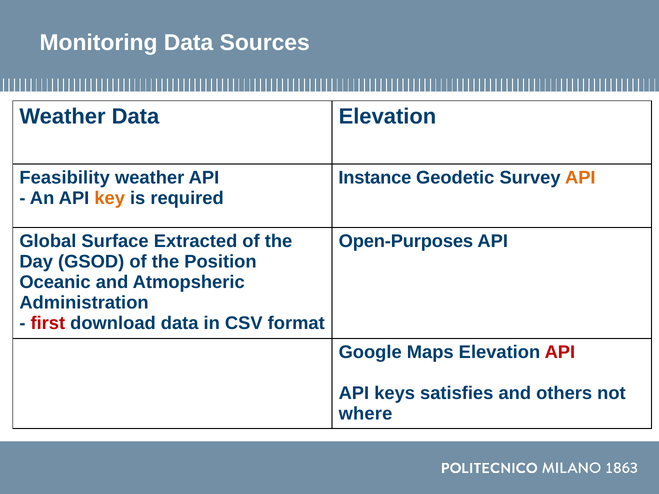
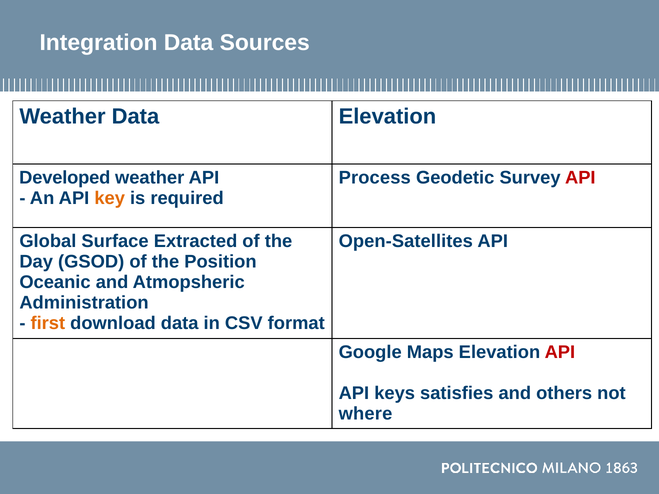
Monitoring: Monitoring -> Integration (99, 43)
Feasibility: Feasibility -> Developed (65, 178)
Instance: Instance -> Process (375, 178)
API colour: orange -> red (580, 178)
Open-Purposes: Open-Purposes -> Open-Satellites (406, 241)
first colour: red -> orange (48, 323)
